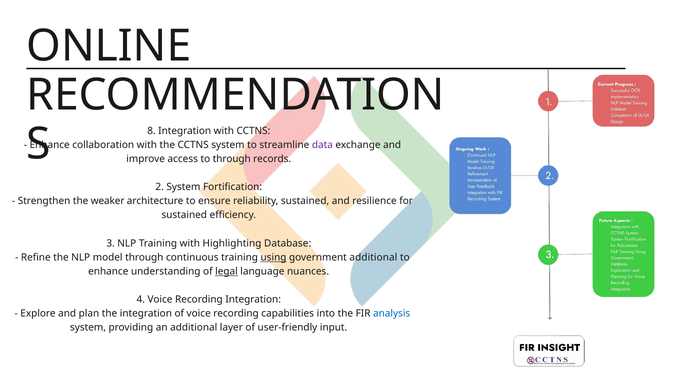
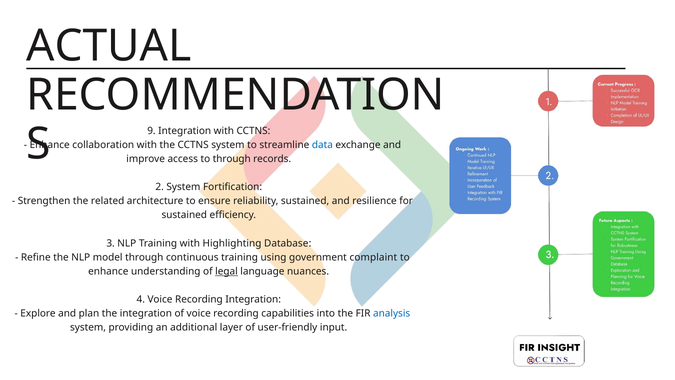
ONLINE: ONLINE -> ACTUAL (109, 46)
8: 8 -> 9 (151, 131)
data colour: purple -> blue (322, 145)
weaker: weaker -> related (108, 201)
using underline: present -> none (274, 257)
government additional: additional -> complaint (373, 257)
